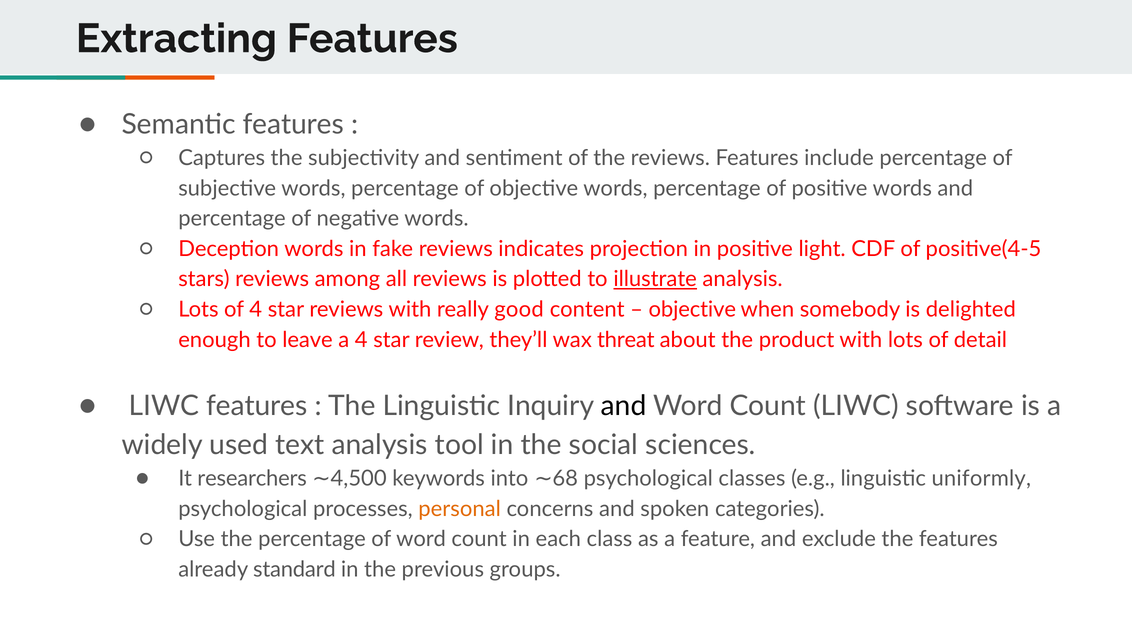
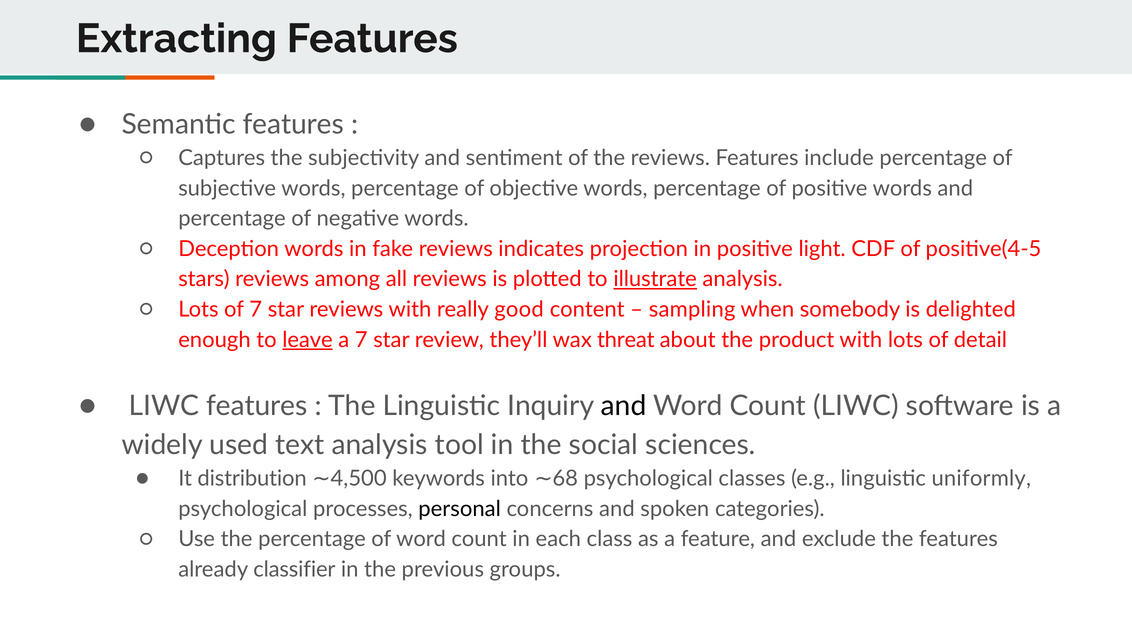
of 4: 4 -> 7 (256, 310)
objective: objective -> sampling (692, 310)
leave underline: none -> present (308, 340)
a 4: 4 -> 7 (361, 340)
researchers: researchers -> distribution (252, 479)
personal colour: orange -> black (460, 509)
standard: standard -> classifier (294, 570)
